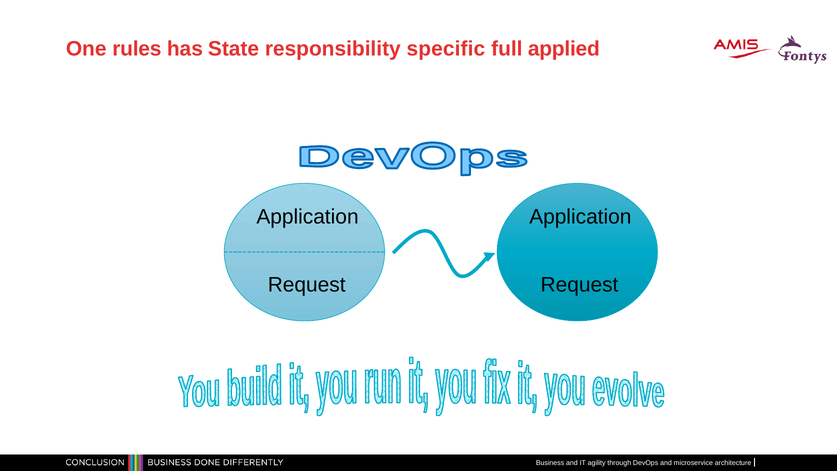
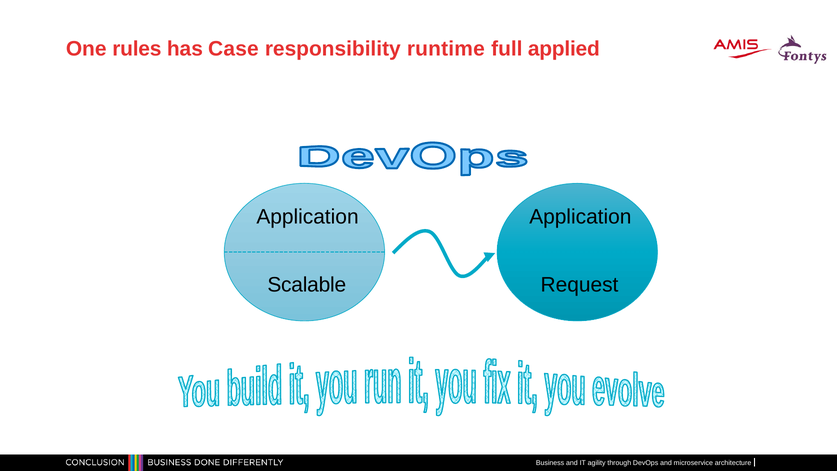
State: State -> Case (233, 49)
specific: specific -> runtime (446, 49)
Request: Request -> Scalable (307, 285)
